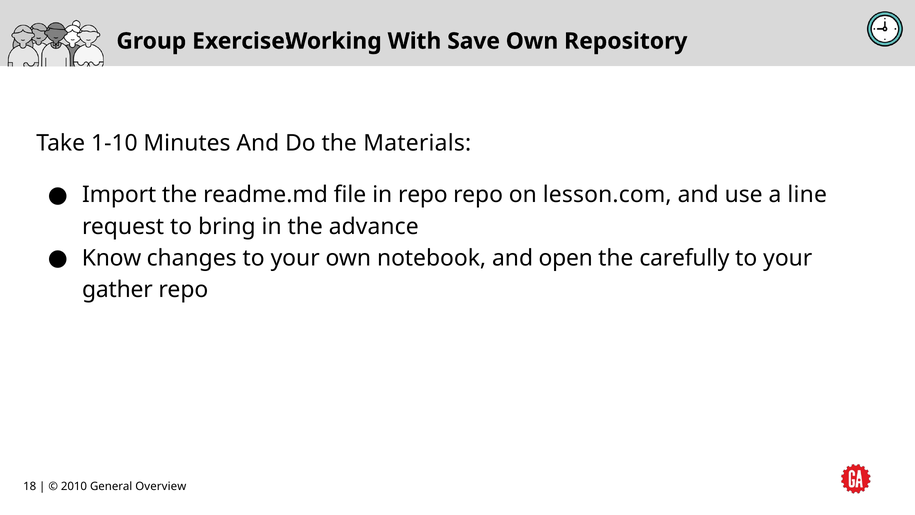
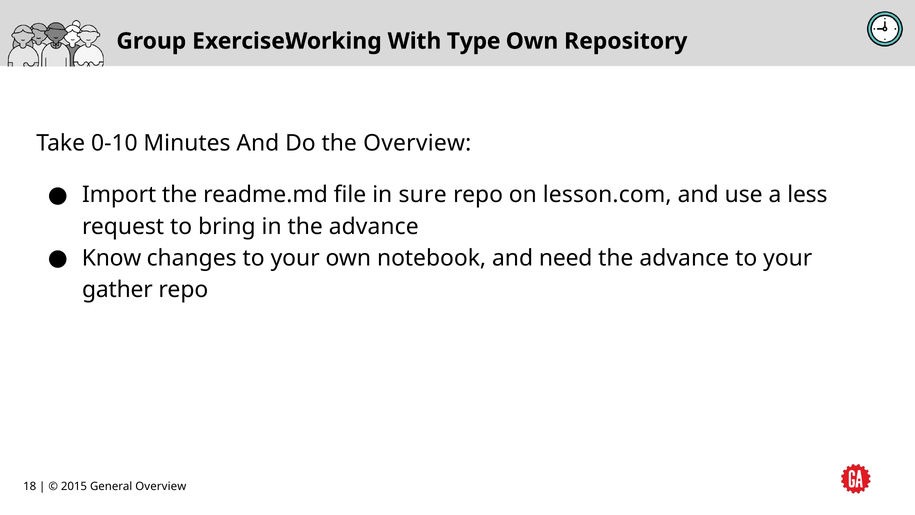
Save: Save -> Type (474, 41)
1-10: 1-10 -> 0-10 (114, 143)
the Materials: Materials -> Overview (417, 143)
in repo: repo -> sure (423, 195)
line: line -> less (807, 195)
open: open -> need (566, 258)
carefully: carefully -> advance (684, 258)
2010: 2010 -> 2015 (74, 486)
